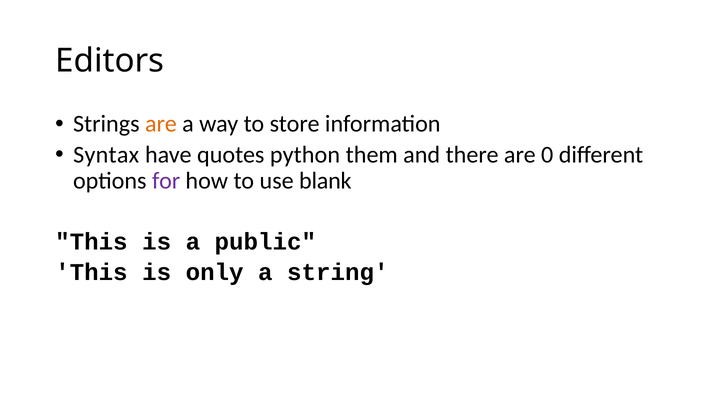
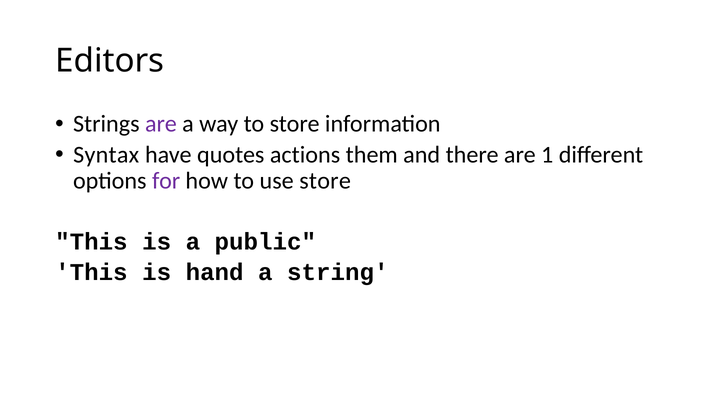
are colour: orange -> purple (161, 124)
python: python -> actions (305, 155)
0: 0 -> 1 (547, 155)
use blank: blank -> store (325, 181)
only: only -> hand (215, 273)
